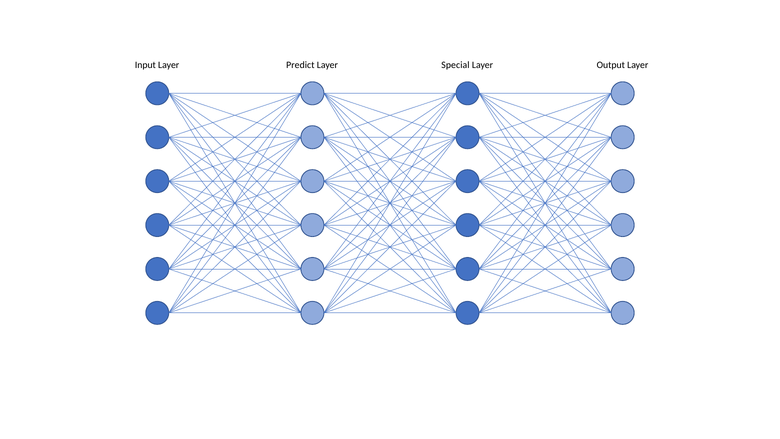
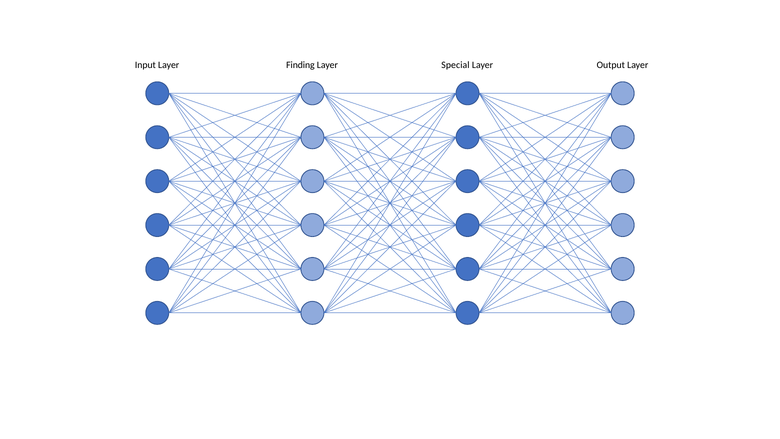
Predict: Predict -> Finding (300, 65)
